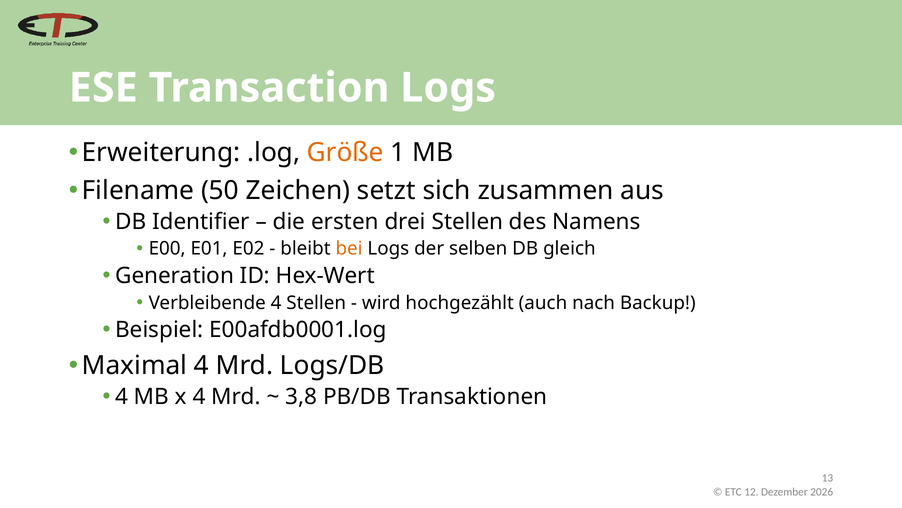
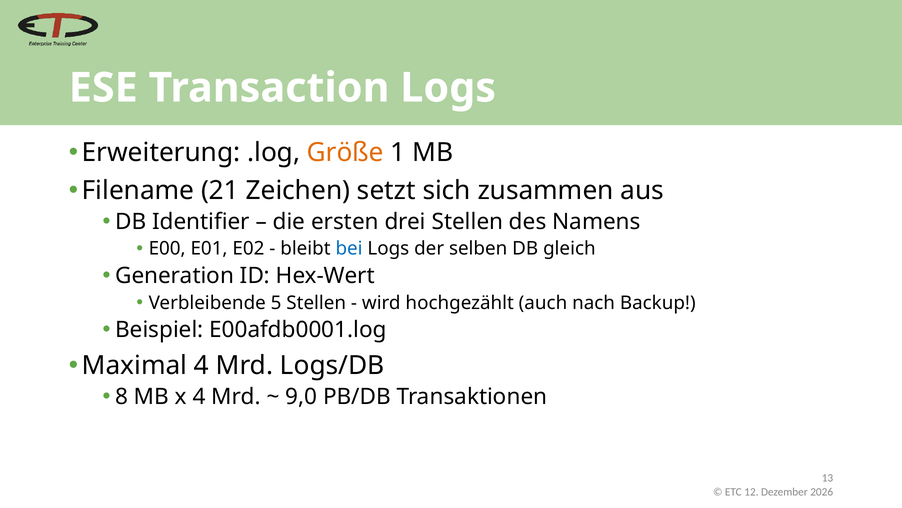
50: 50 -> 21 (220, 190)
bei colour: orange -> blue (349, 248)
Verbleibende 4: 4 -> 5 (276, 302)
4: 4 -> 8 (122, 396)
3,8: 3,8 -> 9,0 (301, 396)
